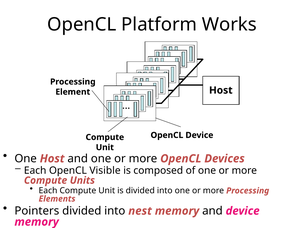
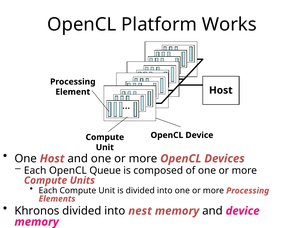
Visible: Visible -> Queue (105, 171)
Pointers: Pointers -> Khronos (37, 211)
